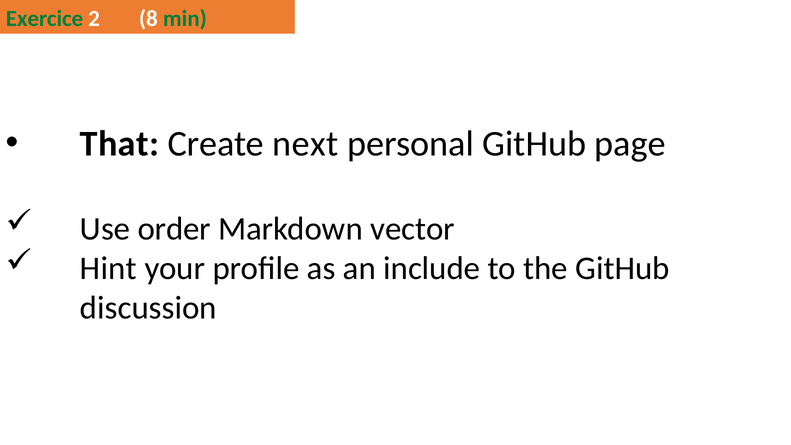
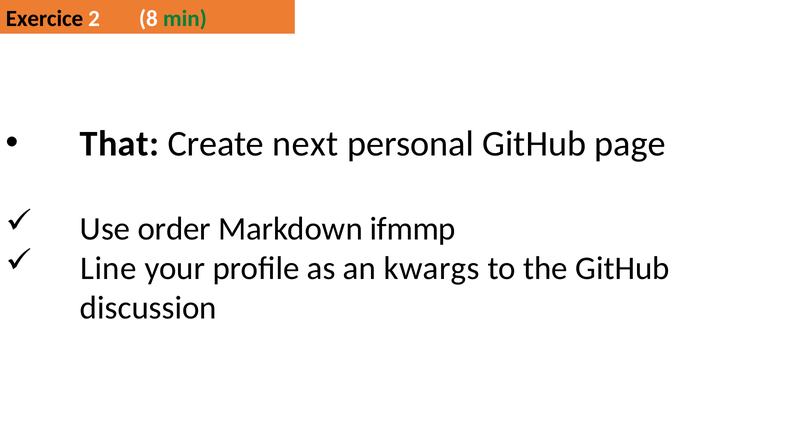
Exercice colour: green -> black (45, 18)
vector: vector -> ifmmp (413, 229)
Hint: Hint -> Line (108, 268)
include: include -> kwargs (432, 268)
